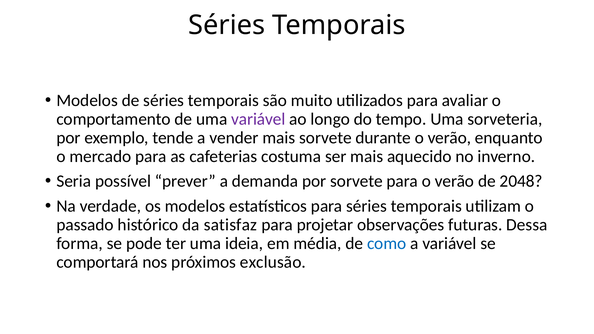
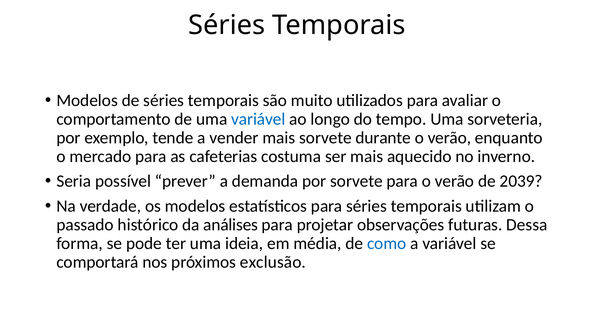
variável colour: purple -> blue (258, 119)
2048: 2048 -> 2039 (521, 181)
satisfaz: satisfaz -> análises (231, 225)
